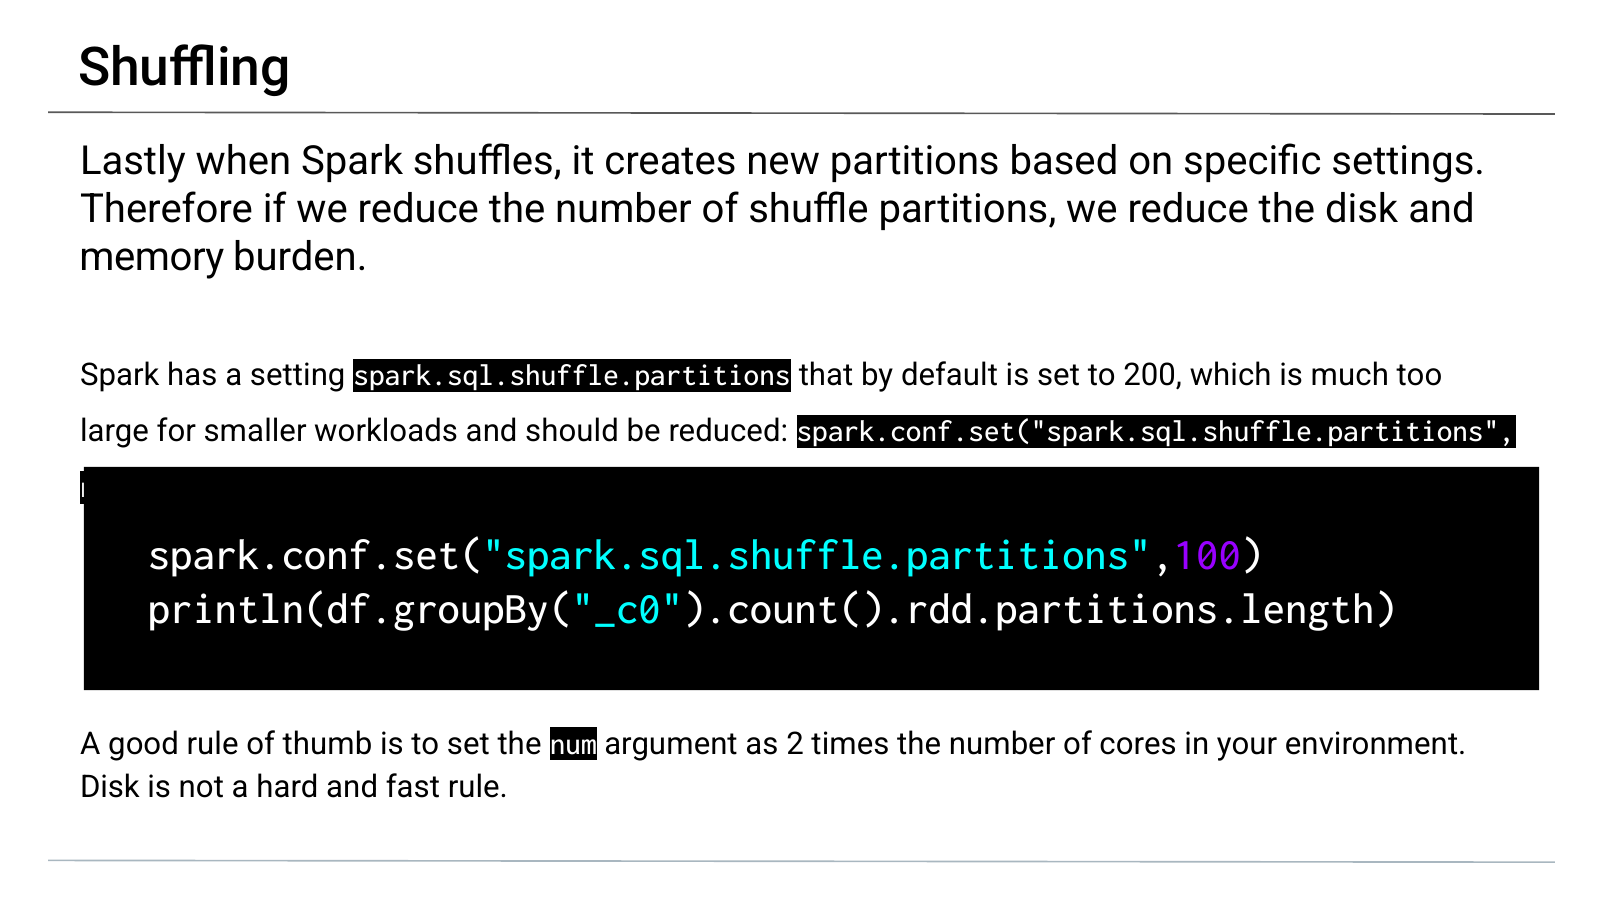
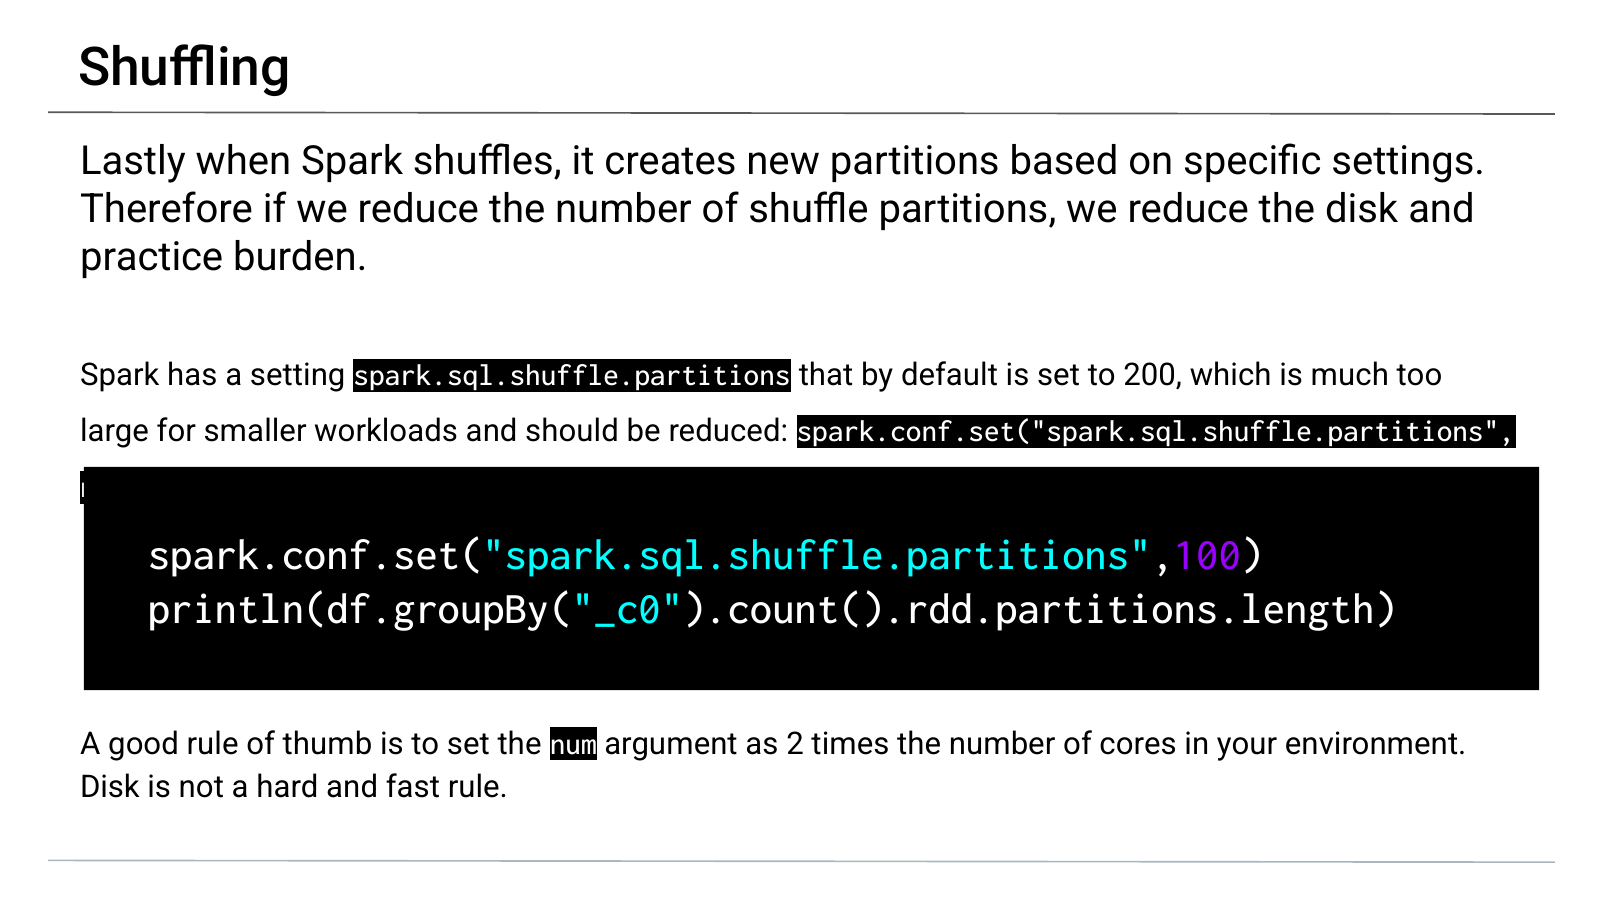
memory: memory -> practice (152, 258)
